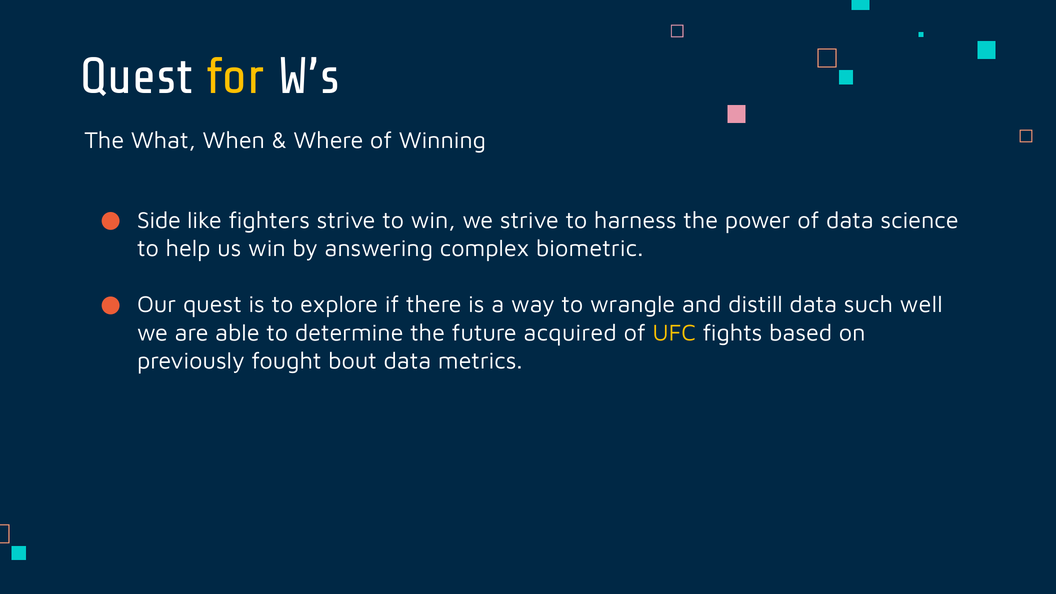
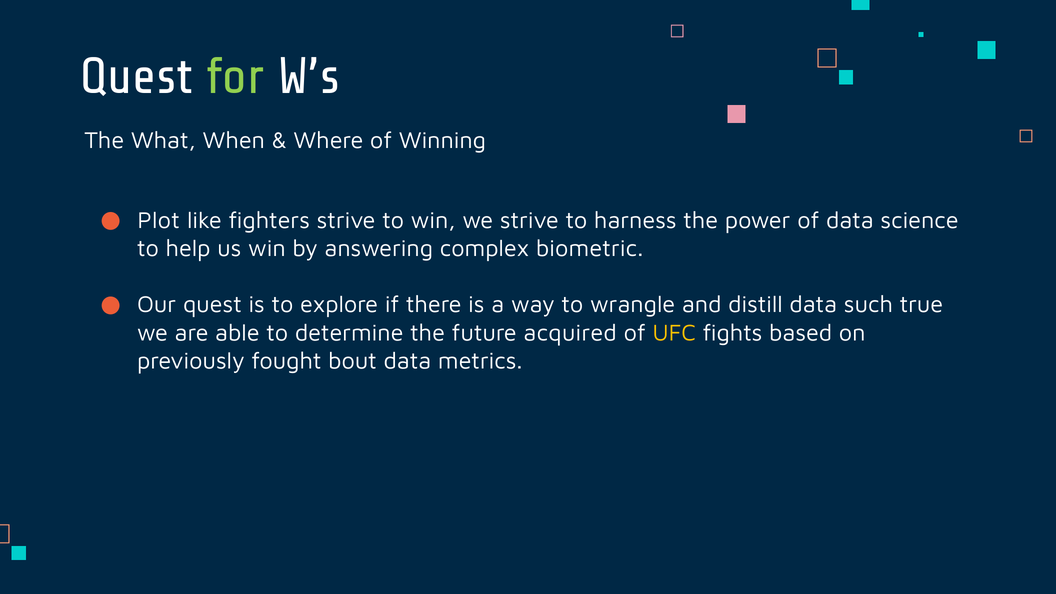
for colour: yellow -> light green (235, 76)
Side: Side -> Plot (159, 220)
well: well -> true (921, 305)
